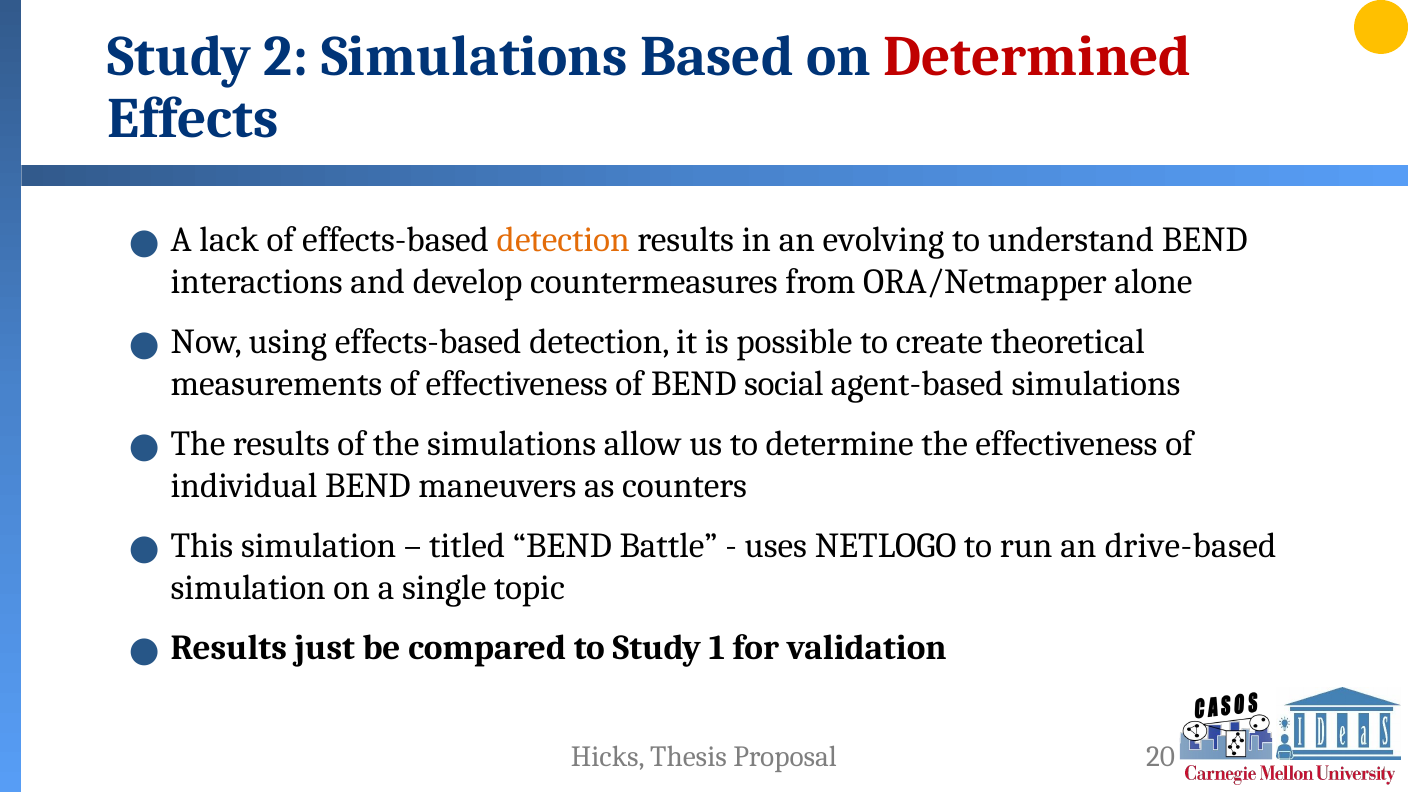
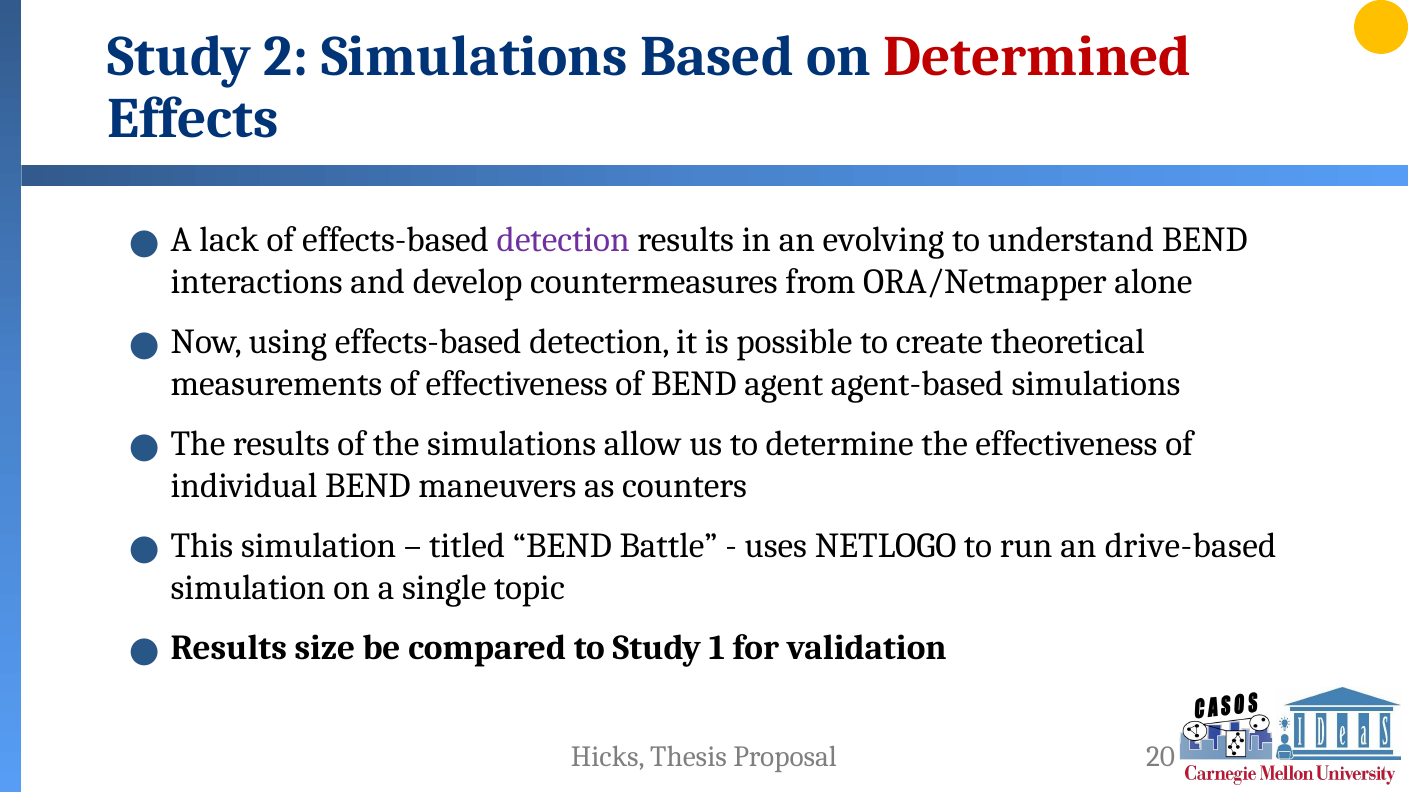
detection colour: orange -> purple (563, 240)
social: social -> agent (784, 384)
just: just -> size (325, 648)
